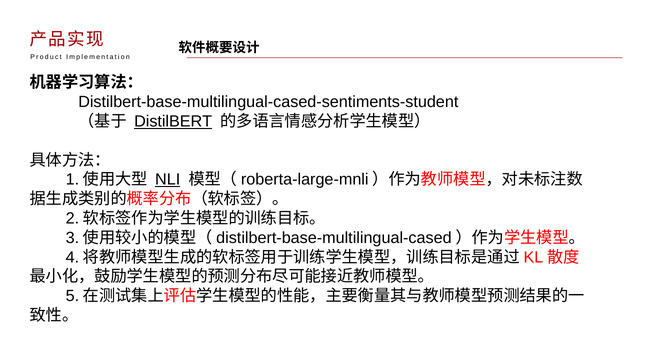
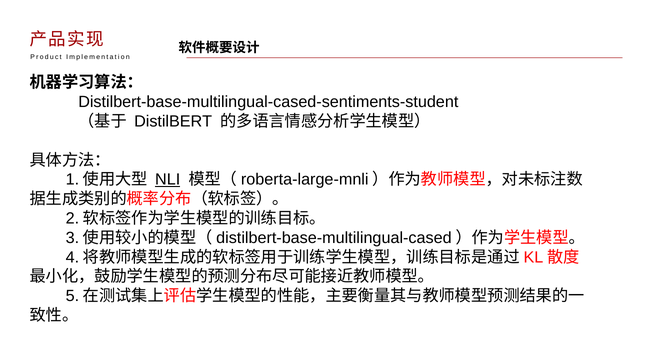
DistilBERT underline: present -> none (173, 121)
